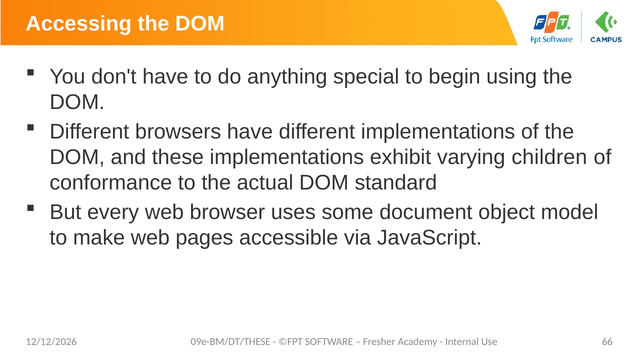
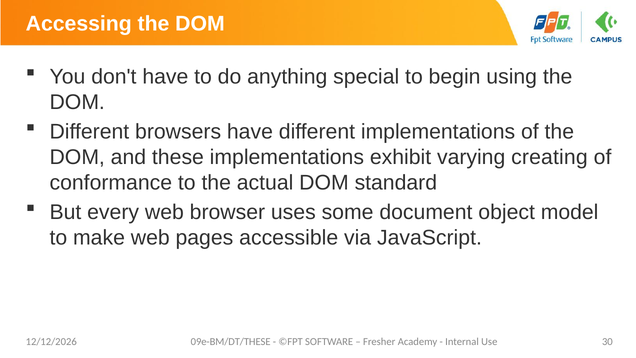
children: children -> creating (549, 157)
66: 66 -> 30 (607, 342)
